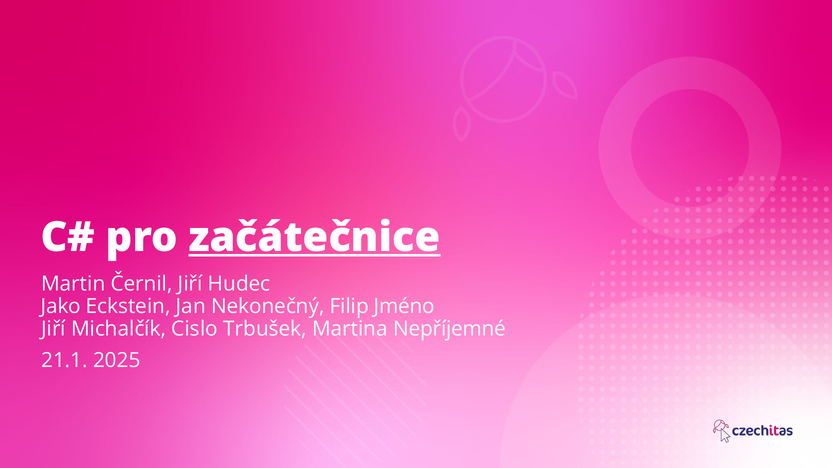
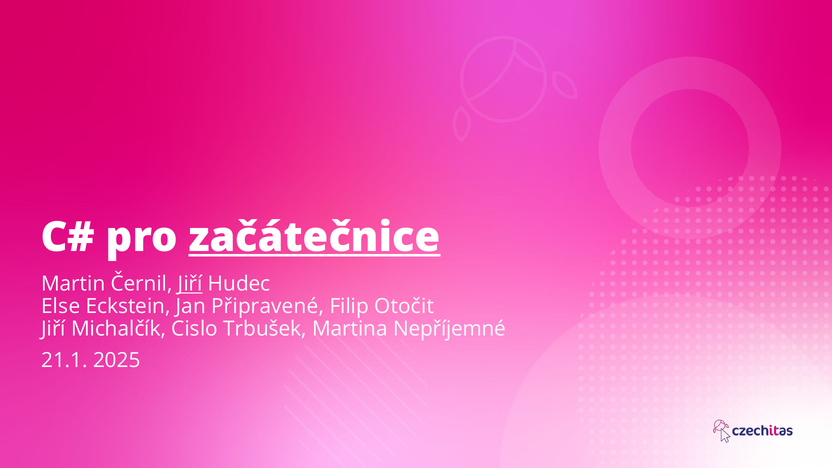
Jiří underline: none -> present (190, 284)
Jako: Jako -> Else (61, 306)
Nekonečný: Nekonečný -> Připravené (268, 306)
Jméno: Jméno -> Otočit (404, 306)
